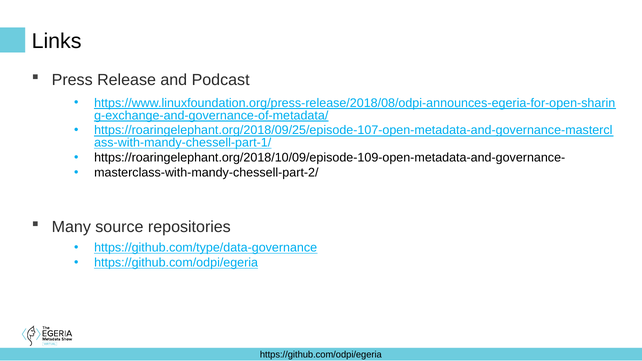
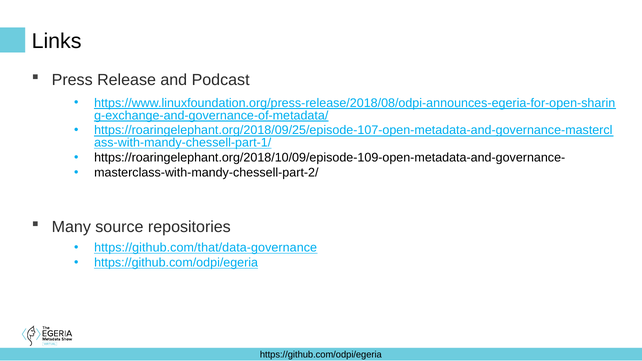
https://github.com/type/data-governance: https://github.com/type/data-governance -> https://github.com/that/data-governance (206, 248)
